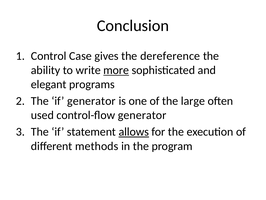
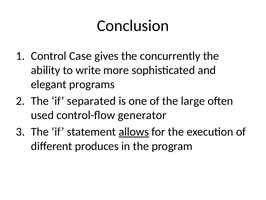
dereference: dereference -> concurrently (170, 56)
more underline: present -> none (116, 70)
if generator: generator -> separated (91, 101)
methods: methods -> produces (97, 146)
